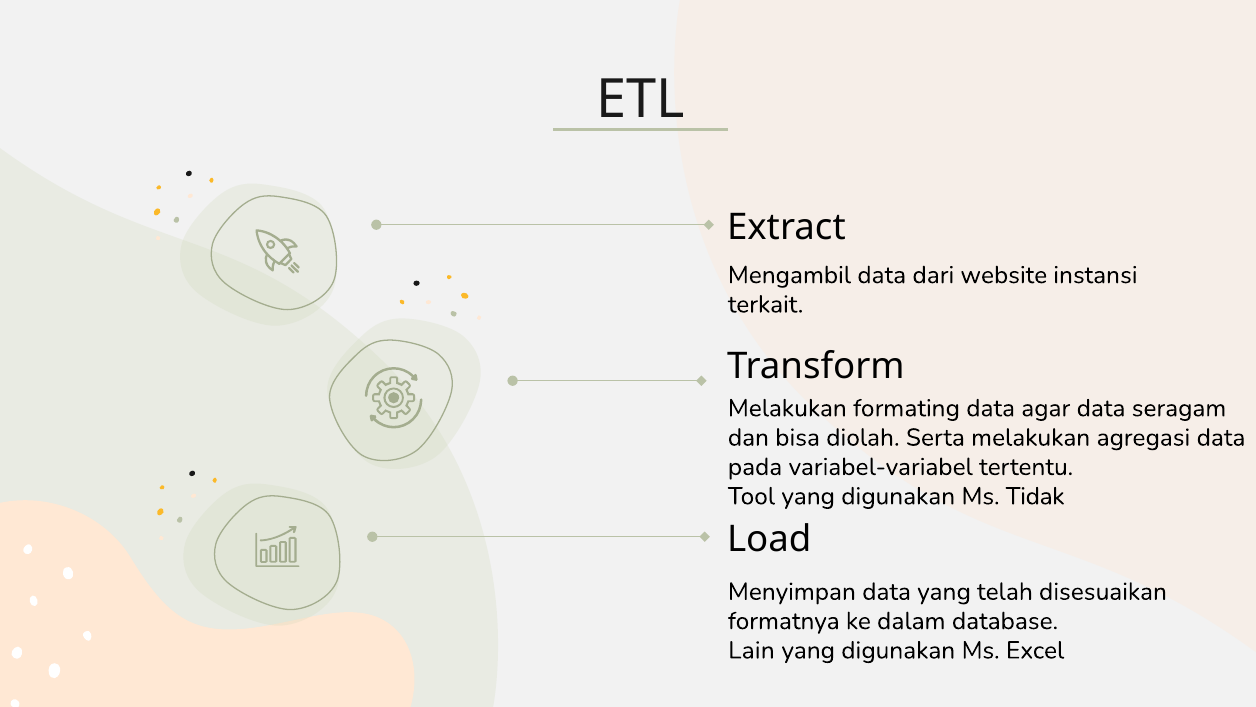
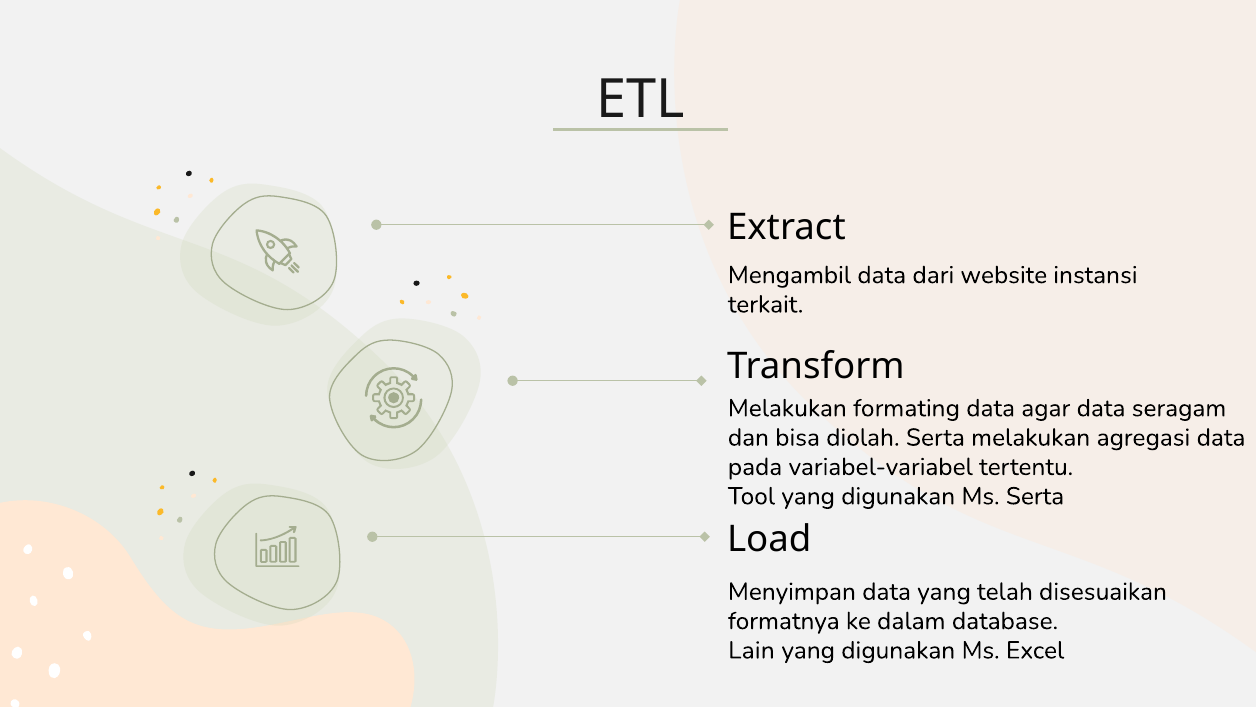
Ms Tidak: Tidak -> Serta (1035, 496)
